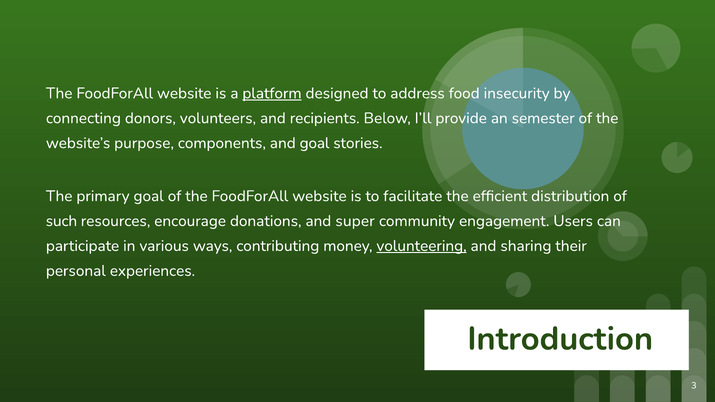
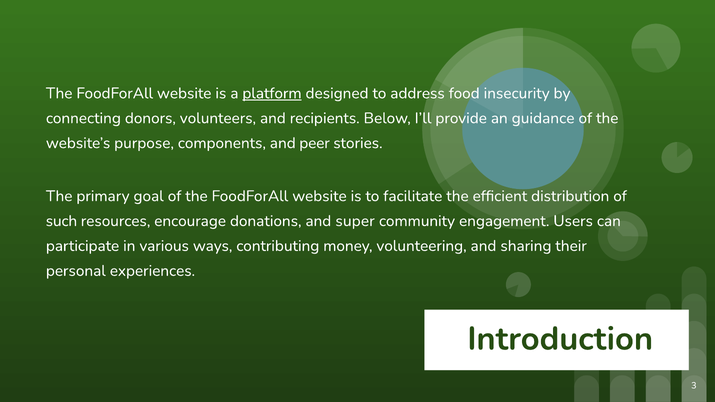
semester: semester -> guidance (543, 118)
and goal: goal -> peer (315, 143)
volunteering underline: present -> none (422, 246)
